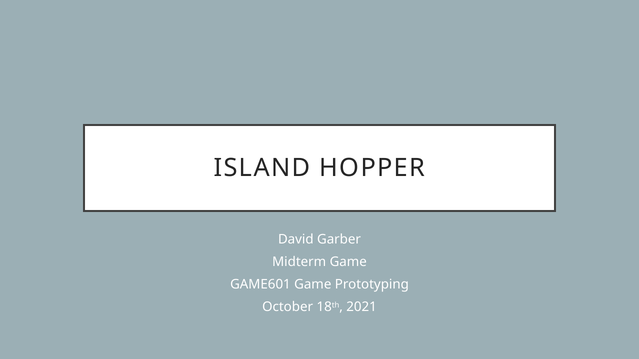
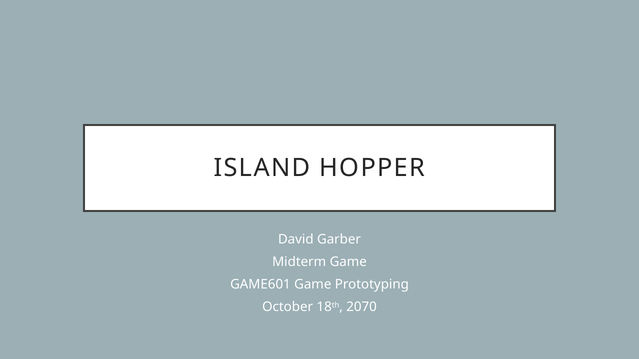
2021: 2021 -> 2070 (362, 307)
